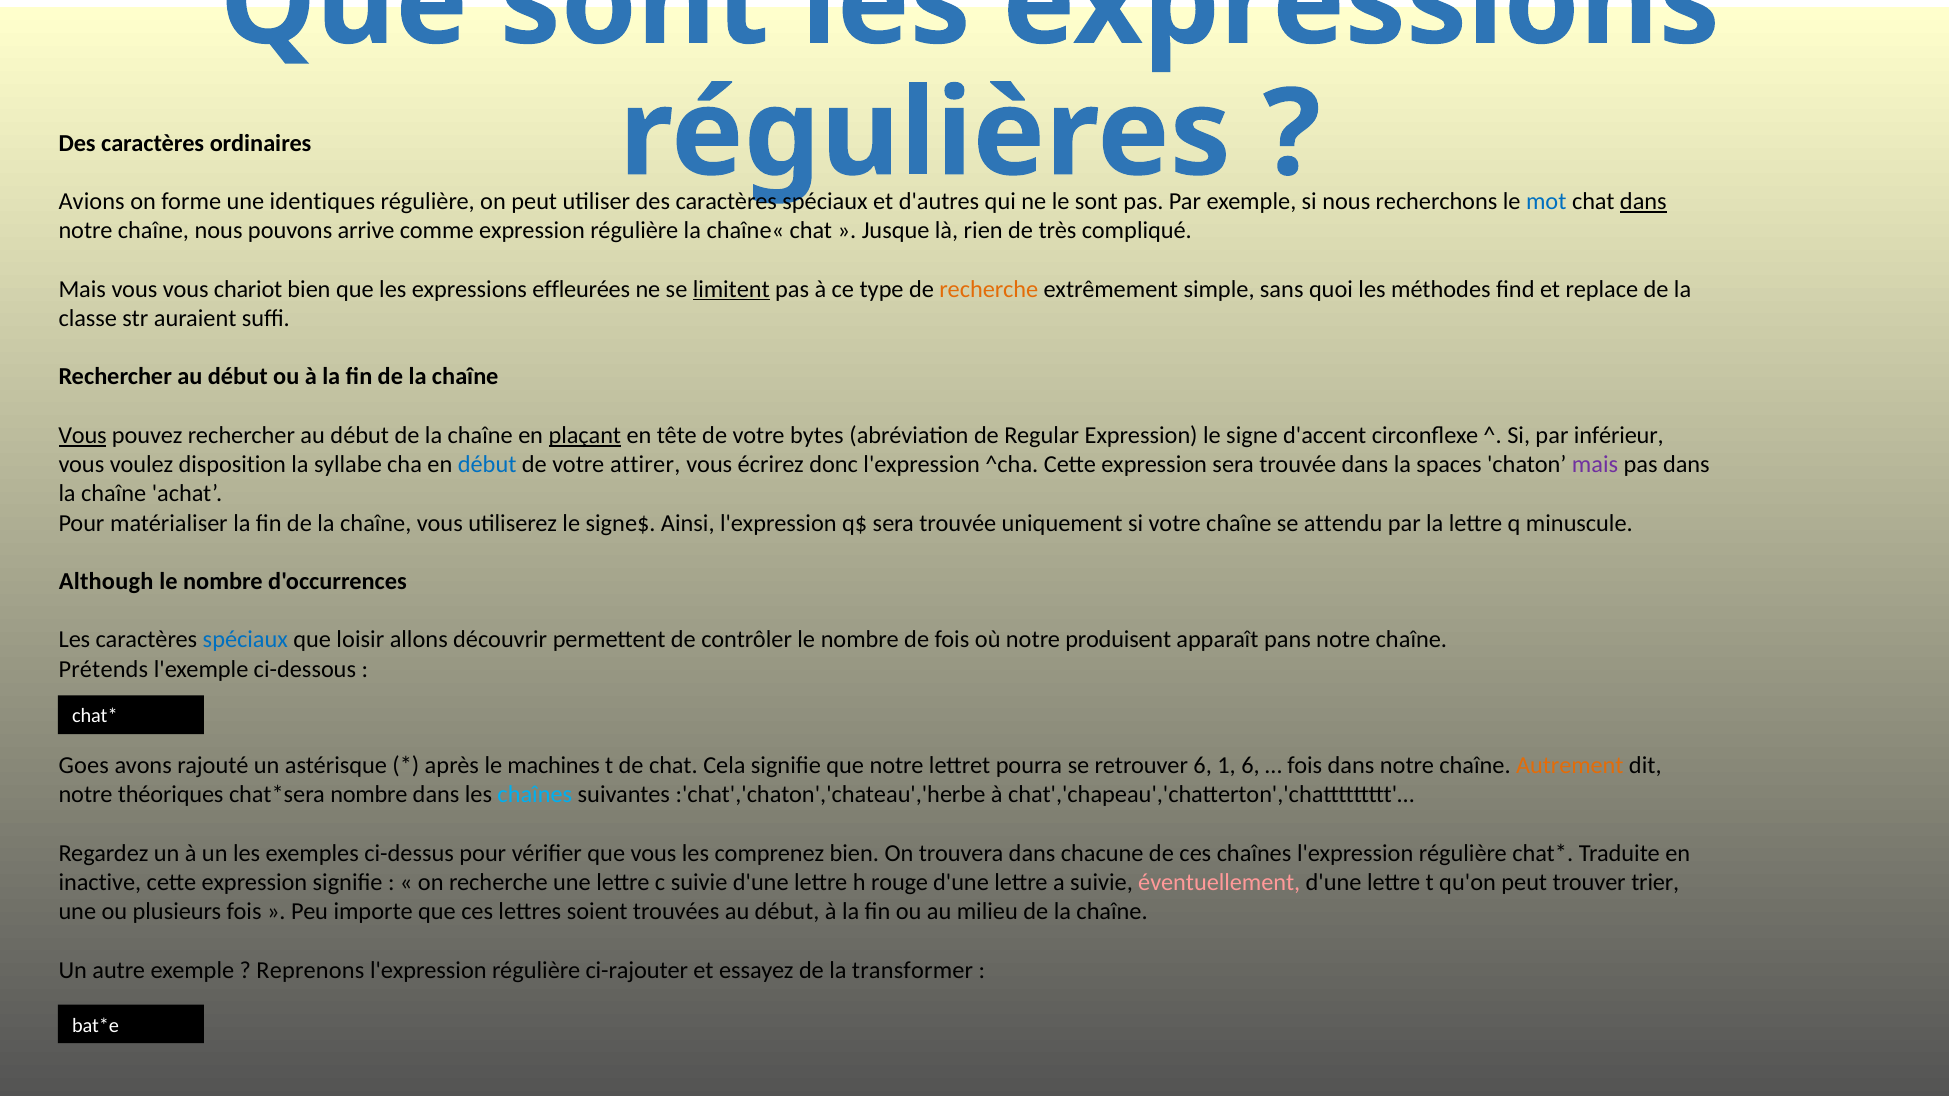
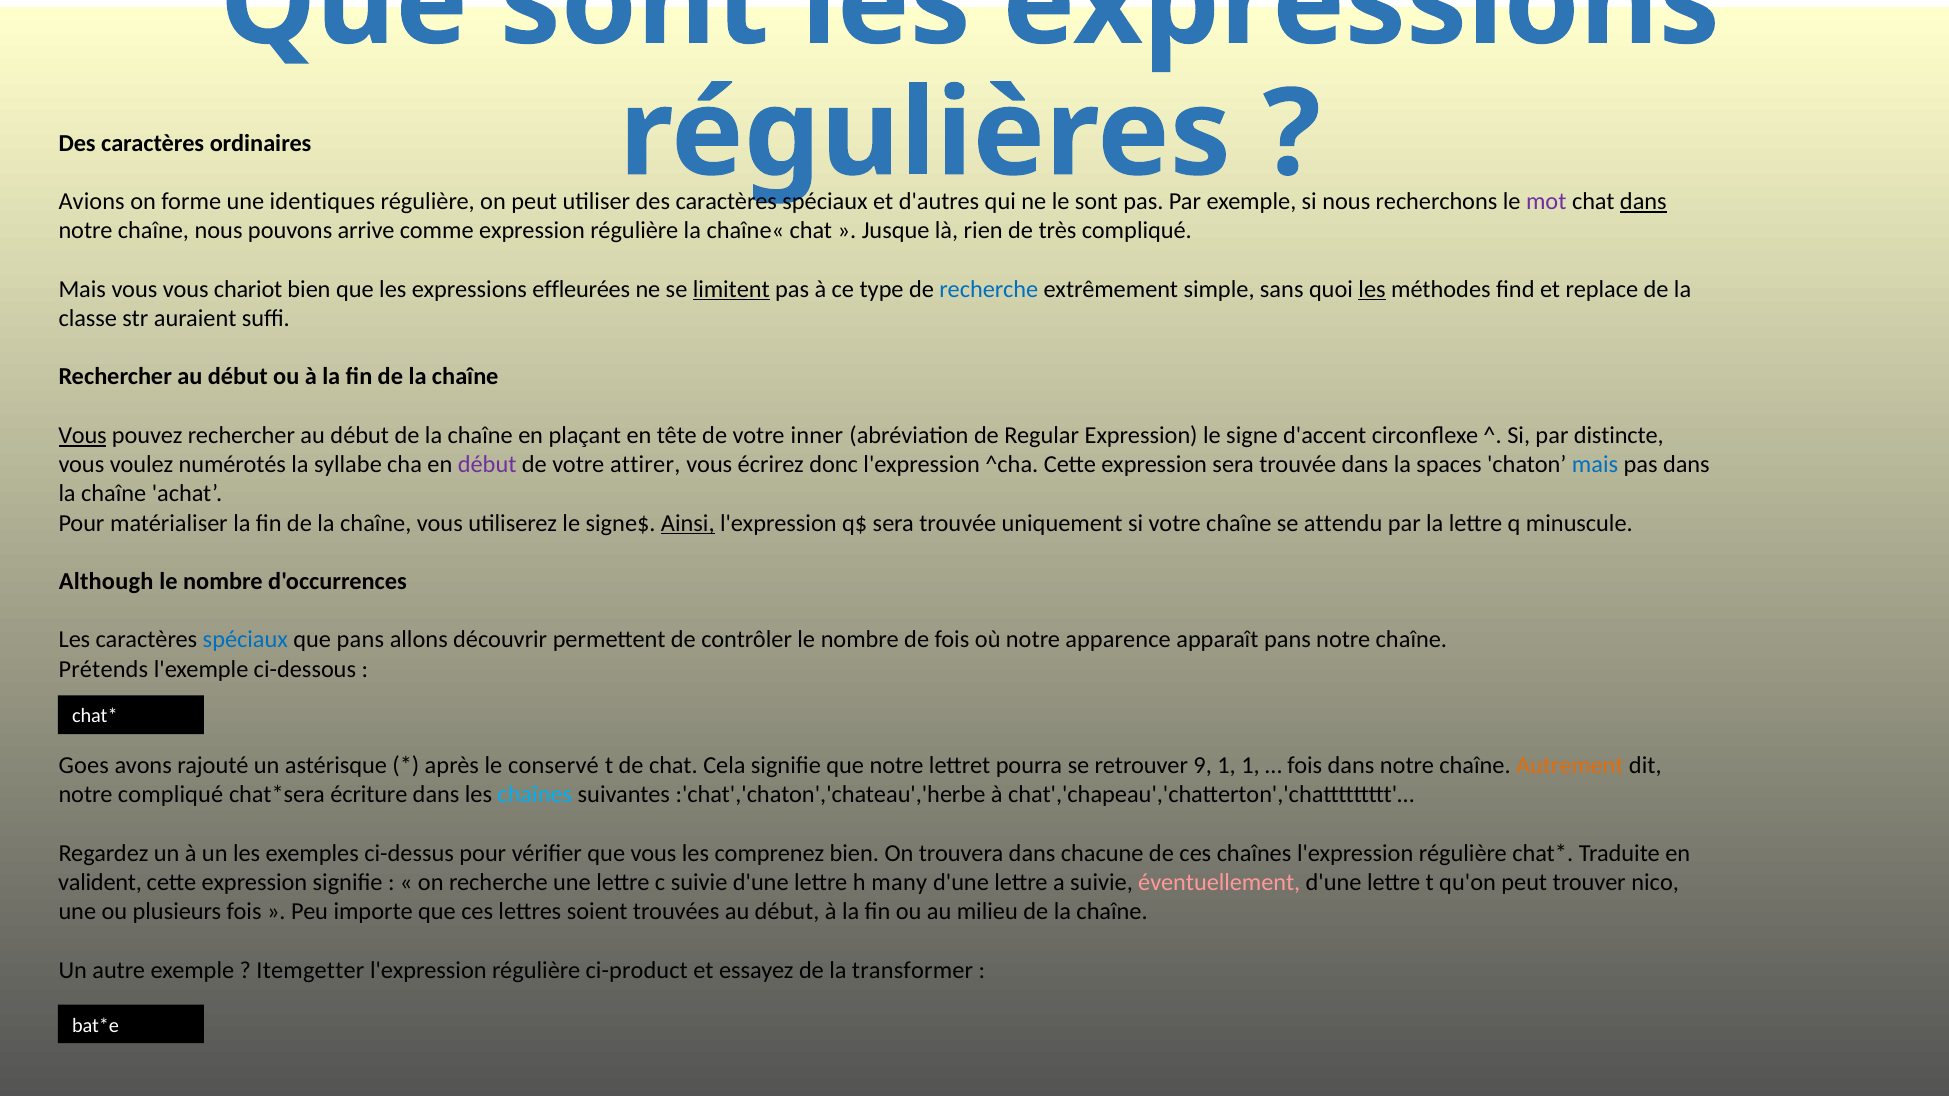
mot colour: blue -> purple (1546, 202)
recherche colour: orange -> blue (989, 289)
les underline: none -> present (1372, 289)
plaçant underline: present -> none (585, 435)
bytes: bytes -> inner (817, 435)
inférieur: inférieur -> distincte (1619, 435)
disposition: disposition -> numérotés (232, 465)
début colour: blue -> purple (487, 465)
mais colour: purple -> blue (1595, 465)
Ainsi underline: none -> present (688, 523)
que loisir: loisir -> pans (360, 640)
produisent: produisent -> apparence (1118, 640)
machines: machines -> conservé (553, 766)
retrouver 6: 6 -> 9 (1203, 766)
1 6: 6 -> 1 (1250, 766)
notre théoriques: théoriques -> compliqué (171, 795)
nombre: nombre -> écriture (369, 795)
inactive: inactive -> valident (100, 883)
rouge: rouge -> many (899, 883)
trier: trier -> nico (1655, 883)
Reprenons: Reprenons -> Itemgetter (310, 971)
ci-rajouter: ci-rajouter -> ci-product (637, 971)
